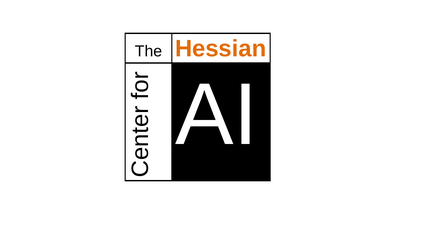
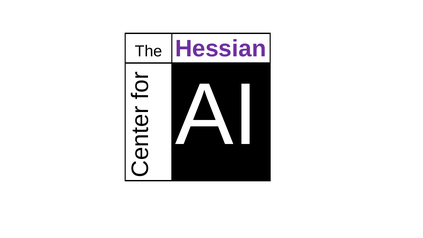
Hessian colour: orange -> purple (221, 49)
